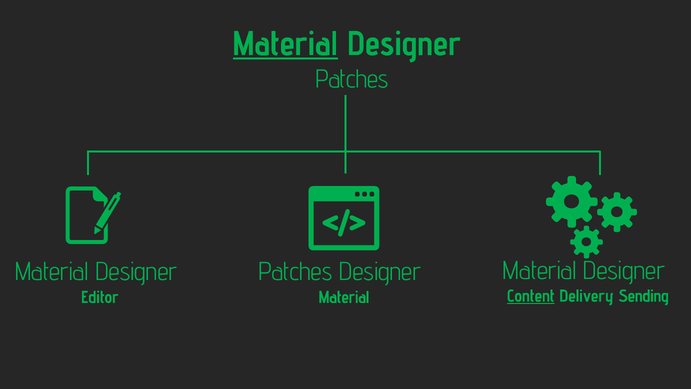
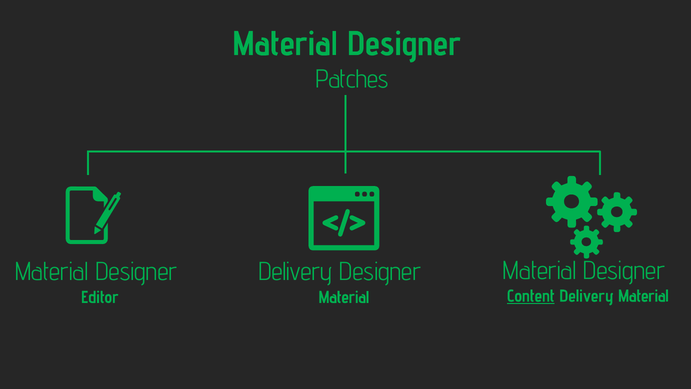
Material underline: present -> none (285, 44)
Patches: Patches -> Delivery (296, 272)
Delivery Sending: Sending -> Material (644, 296)
